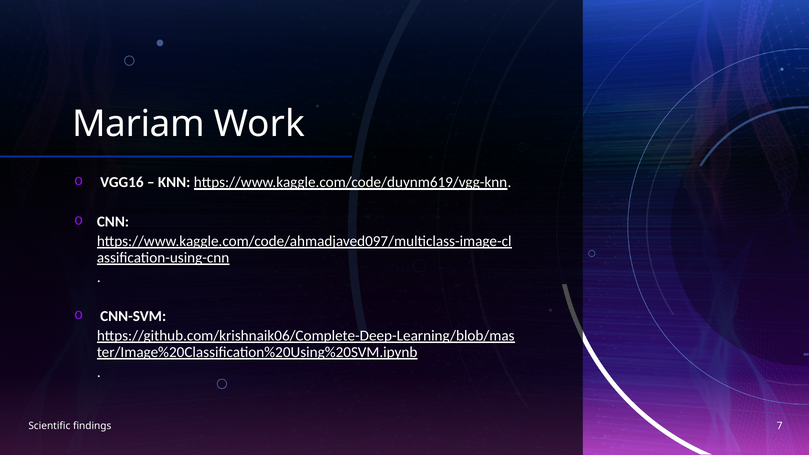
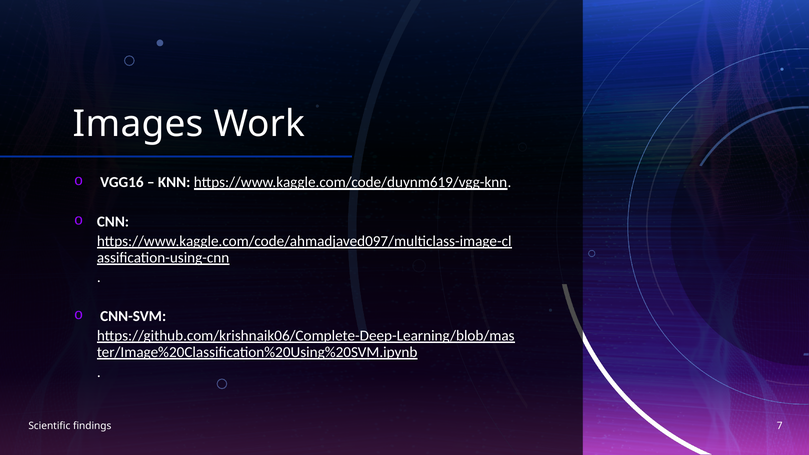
Mariam: Mariam -> Images (138, 124)
